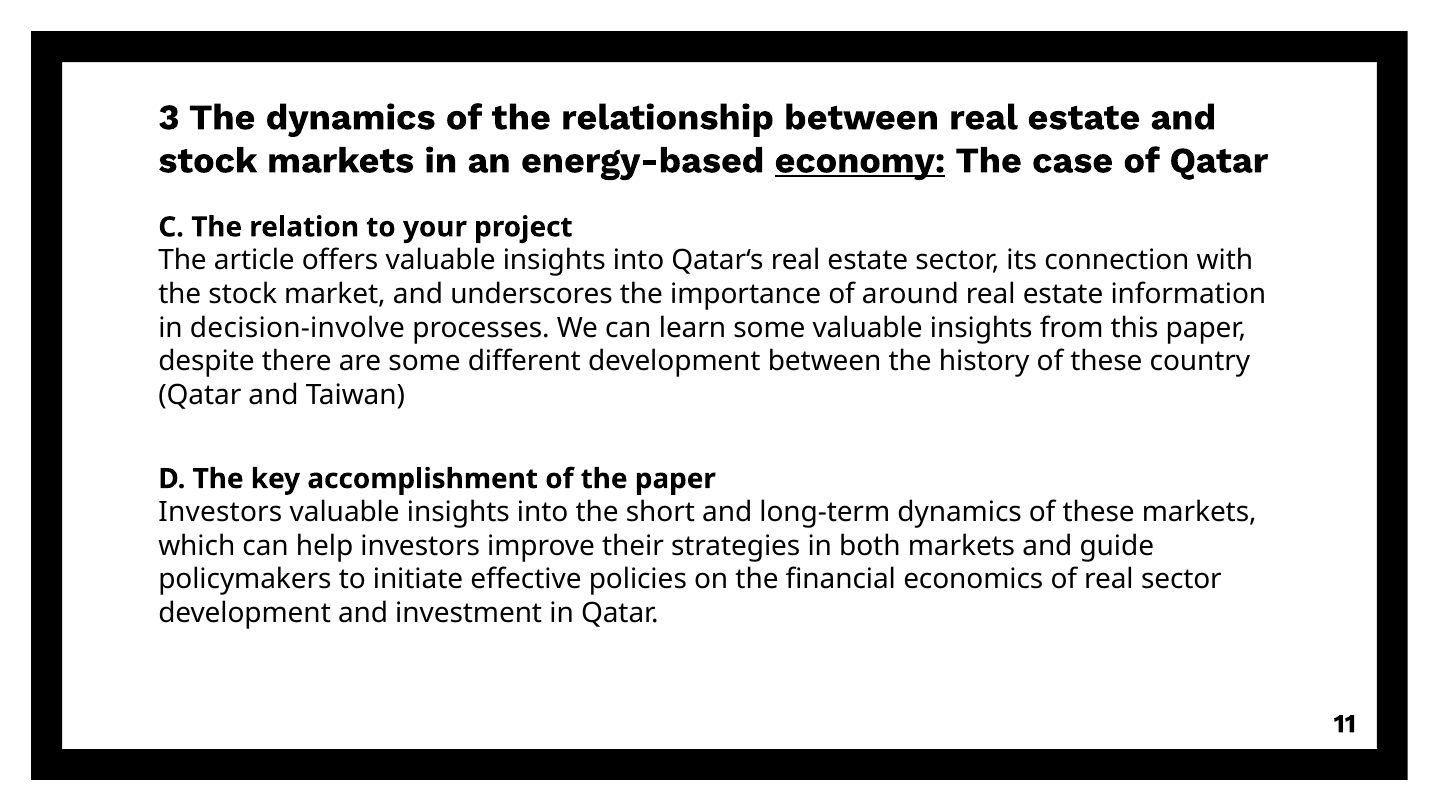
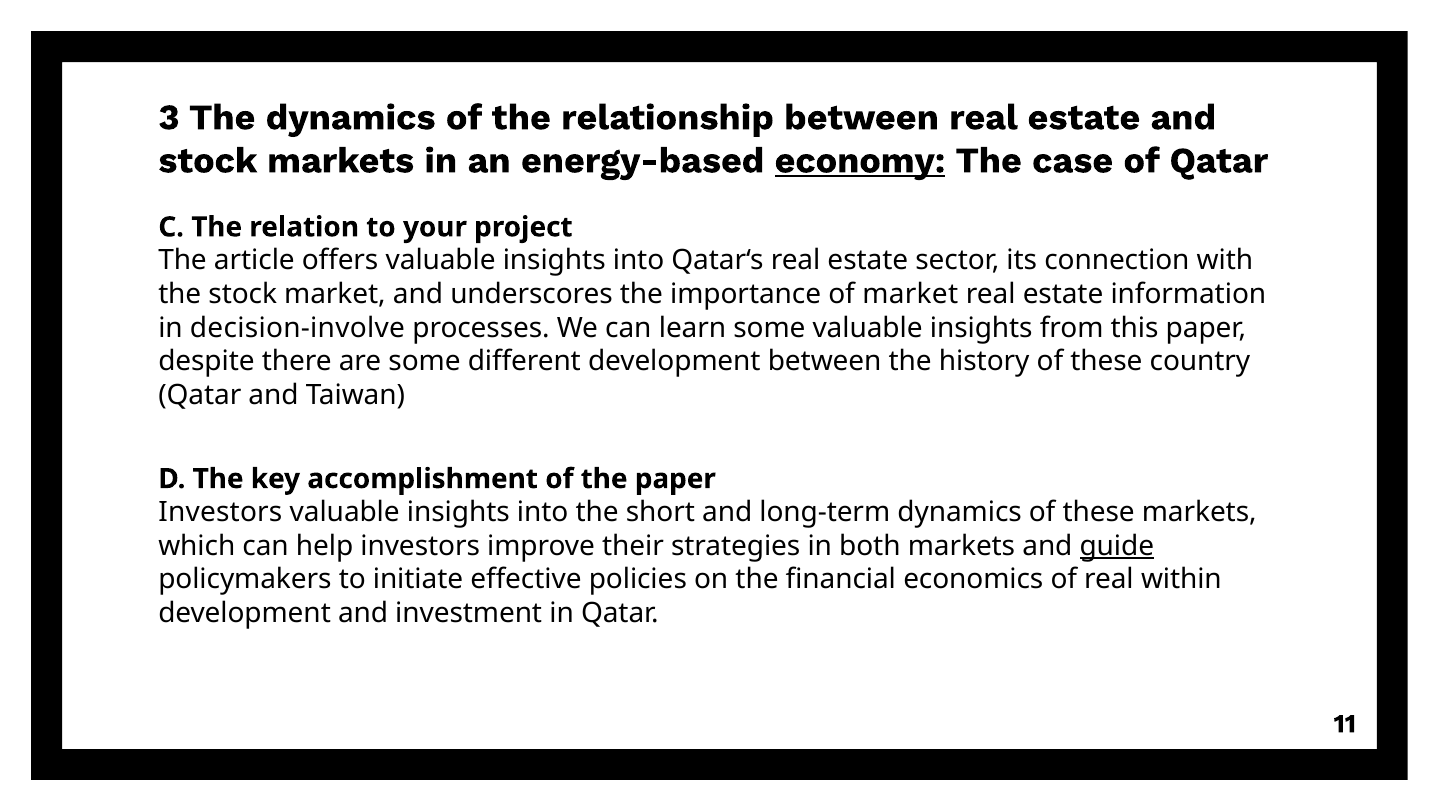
of around: around -> market (910, 294)
guide underline: none -> present (1117, 546)
real sector: sector -> within (1181, 580)
